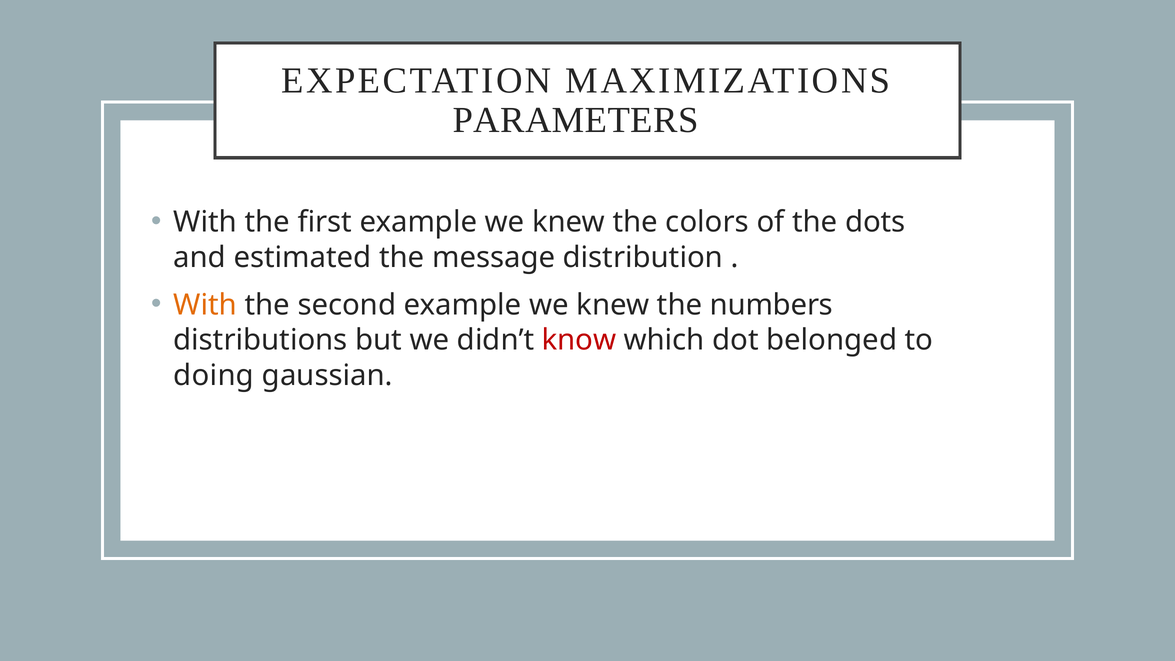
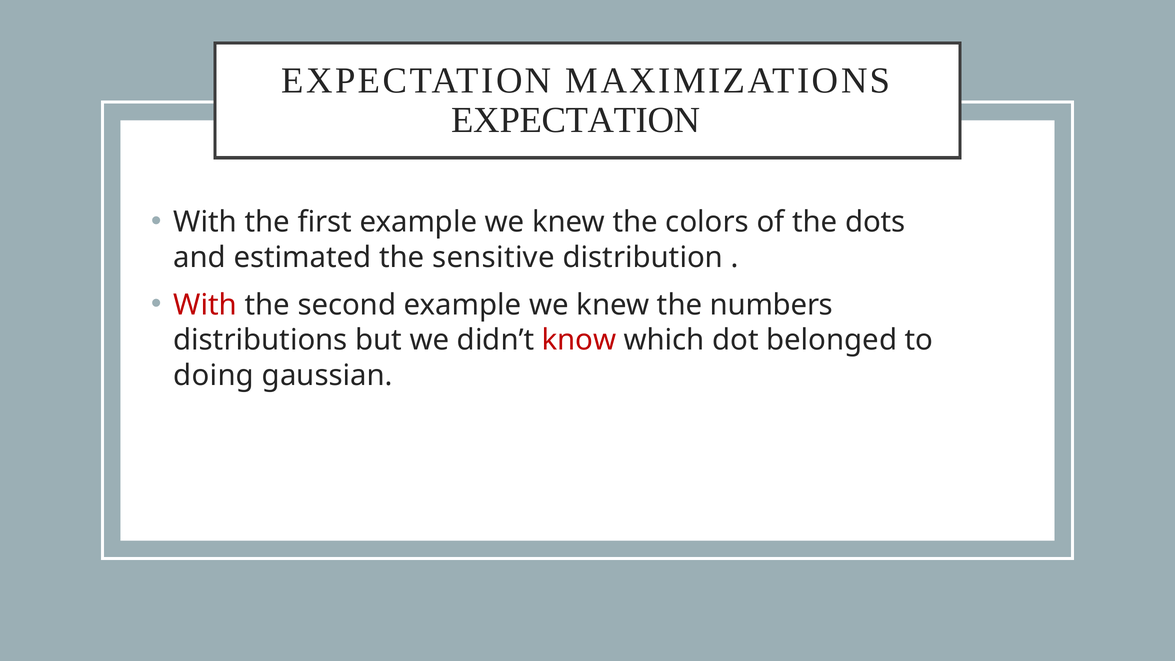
PARAMETERS: PARAMETERS -> EXPECTATION (576, 120)
message: message -> sensitive (494, 257)
With colour: orange -> red (205, 305)
